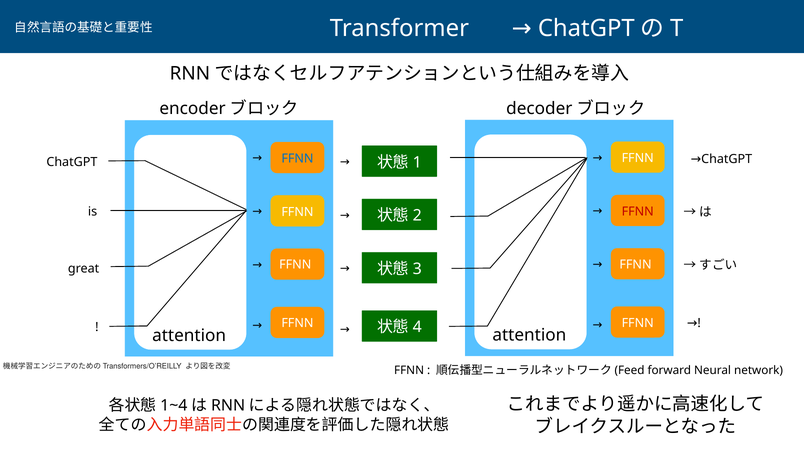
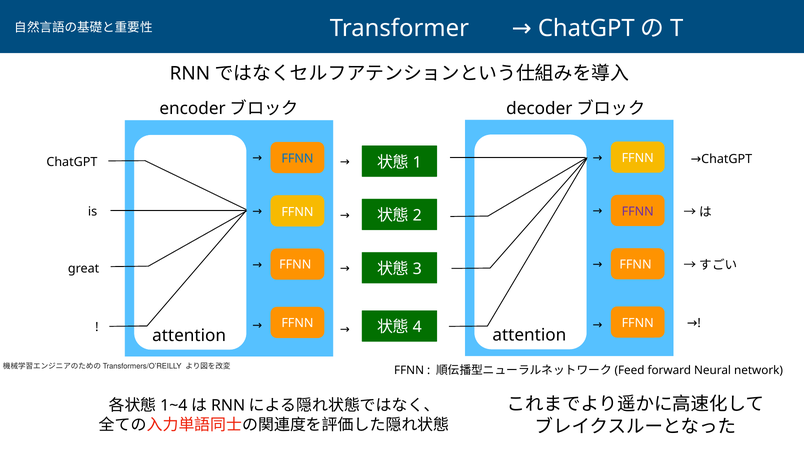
FFNN colour: red -> purple (638, 212)
